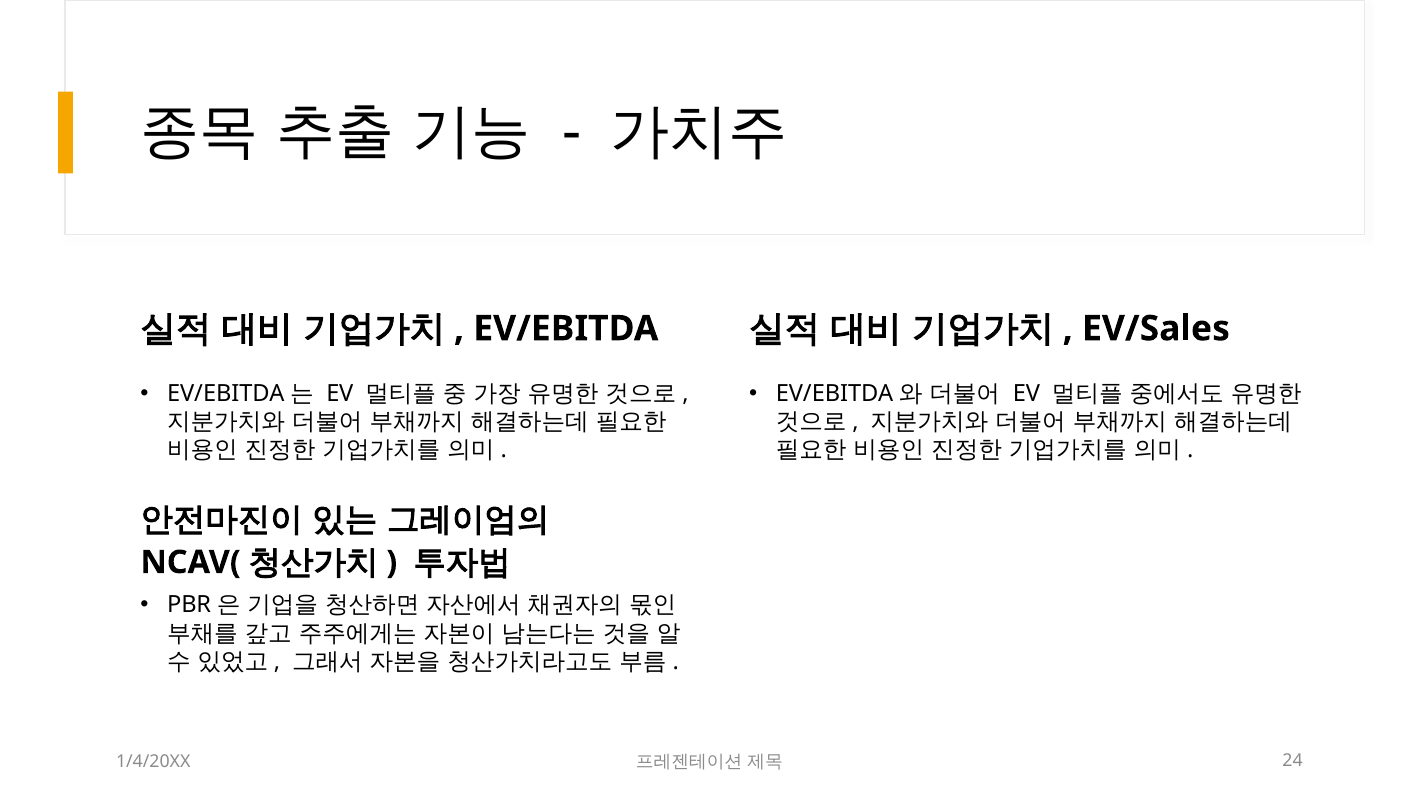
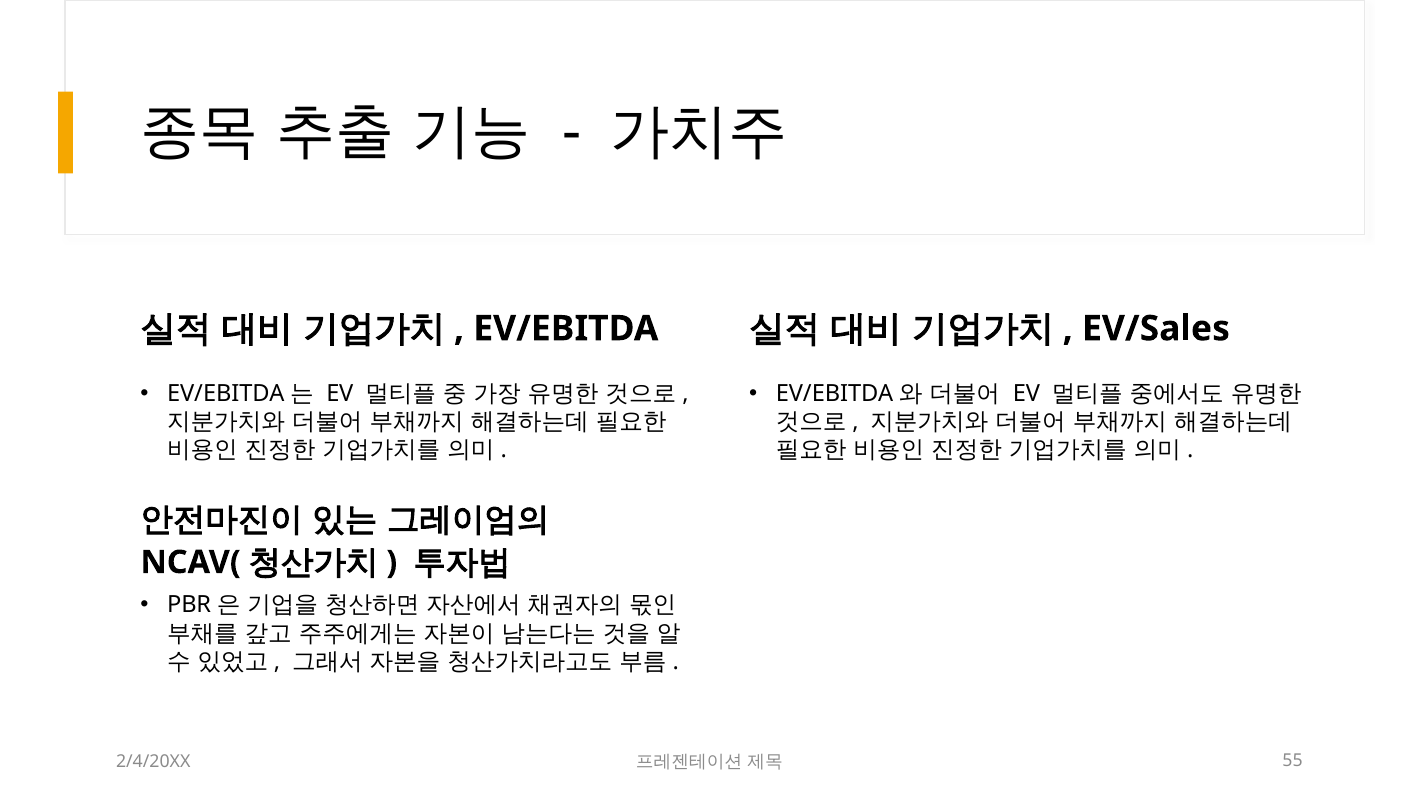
1/4/20XX: 1/4/20XX -> 2/4/20XX (153, 762)
24: 24 -> 55 (1293, 761)
